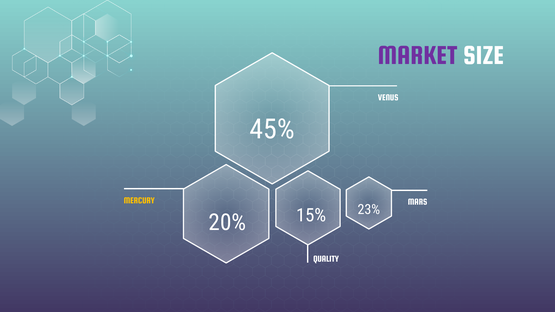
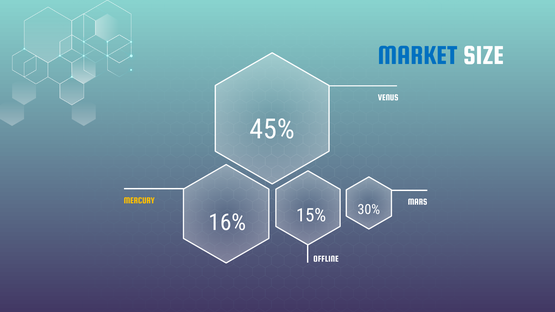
MARKET colour: purple -> blue (418, 55)
20%: 20% -> 16% (227, 223)
23%: 23% -> 30% (369, 210)
QUALITY: QUALITY -> OFFLINE (326, 259)
